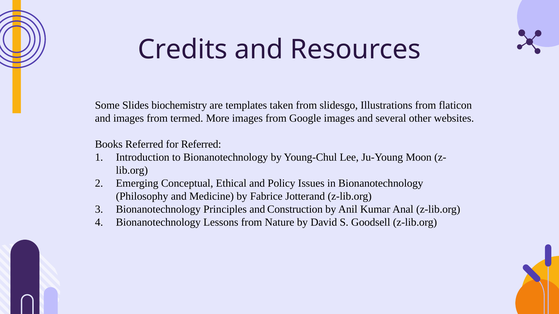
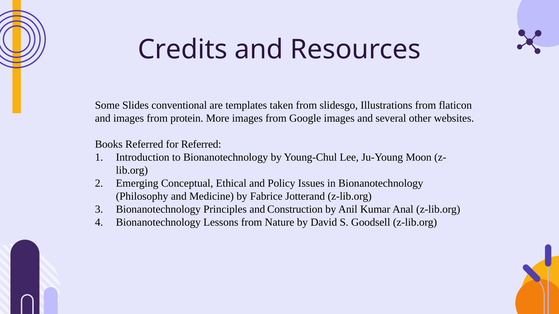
biochemistry: biochemistry -> conventional (179, 105)
termed: termed -> protein (187, 118)
